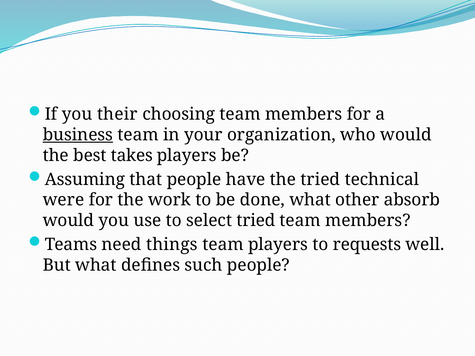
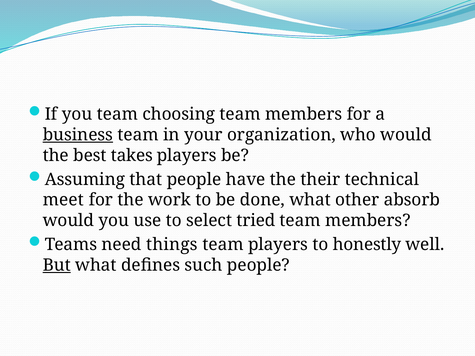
you their: their -> team (117, 114)
the tried: tried -> their (320, 179)
were: were -> meet (63, 200)
requests: requests -> honestly (367, 245)
But underline: none -> present (57, 265)
